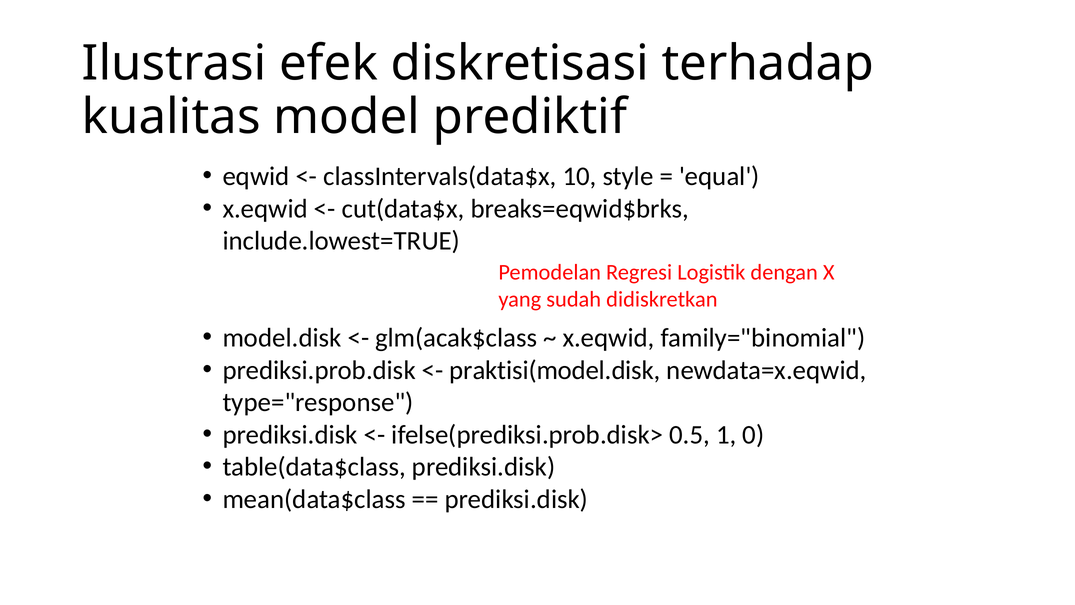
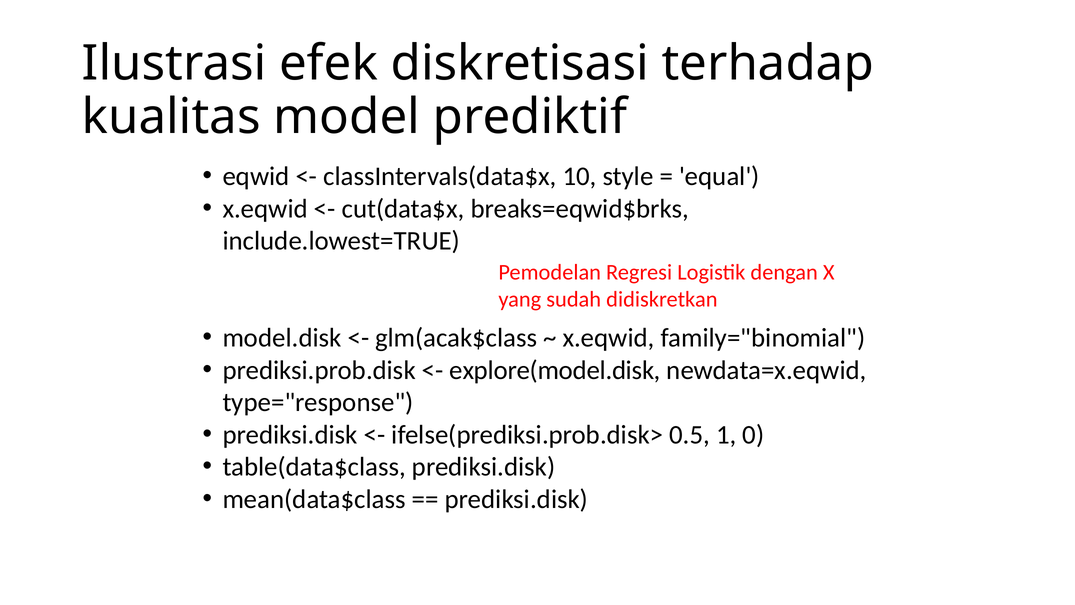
praktisi(model.disk: praktisi(model.disk -> explore(model.disk (555, 370)
